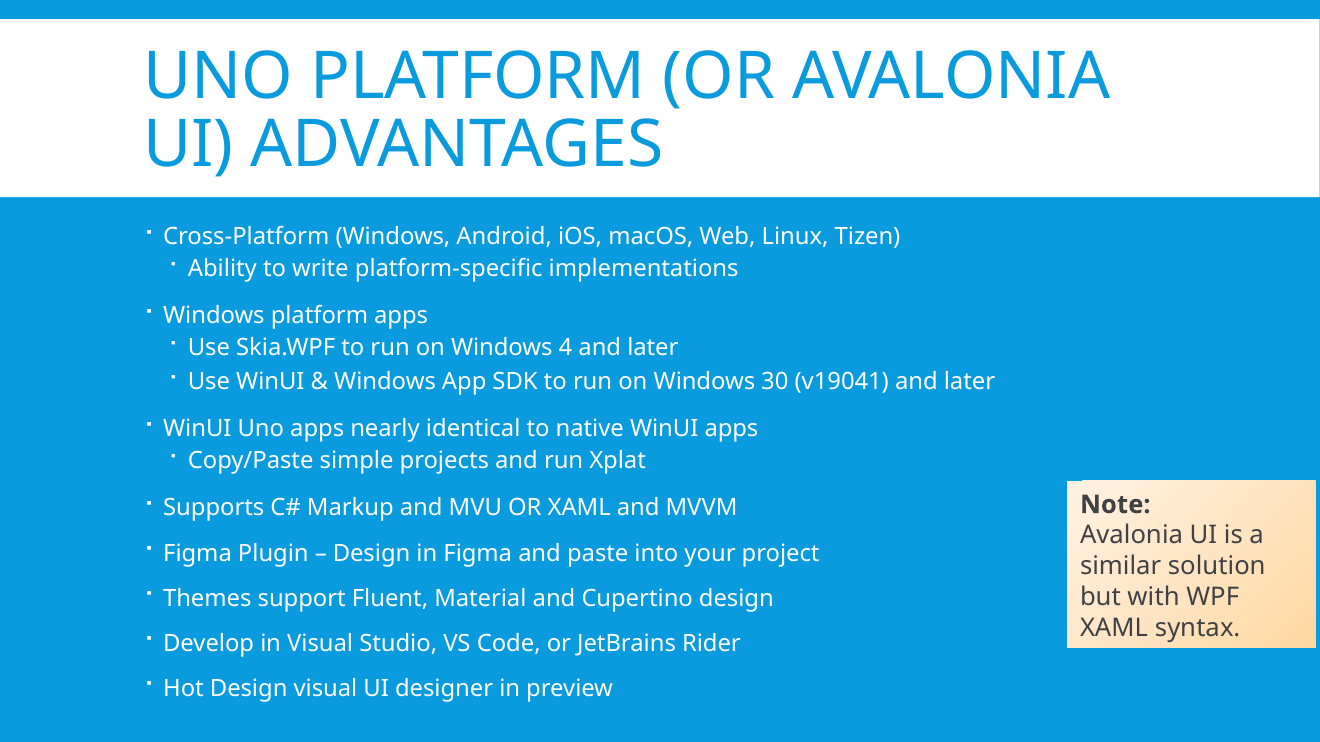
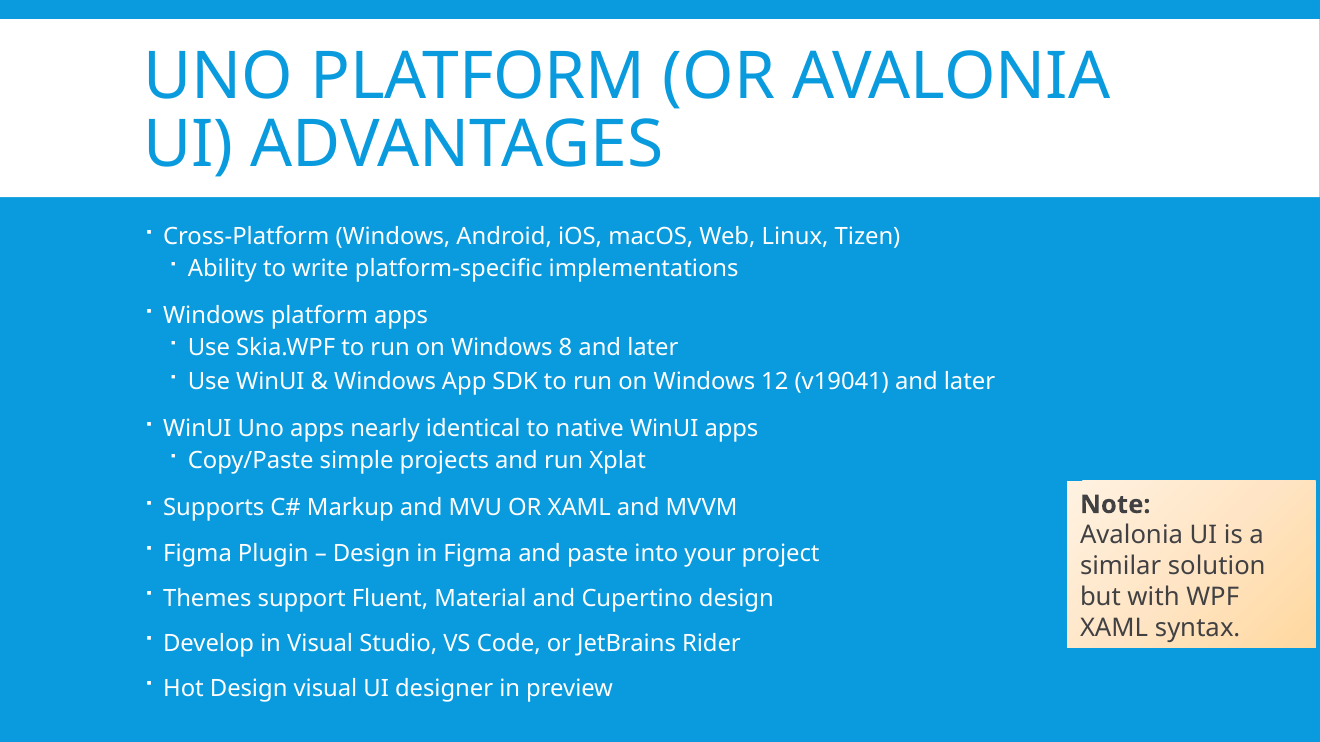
4: 4 -> 8 (565, 348)
30: 30 -> 12 (775, 382)
